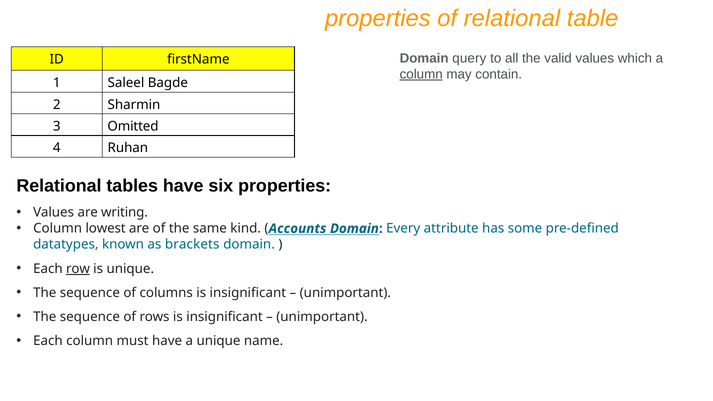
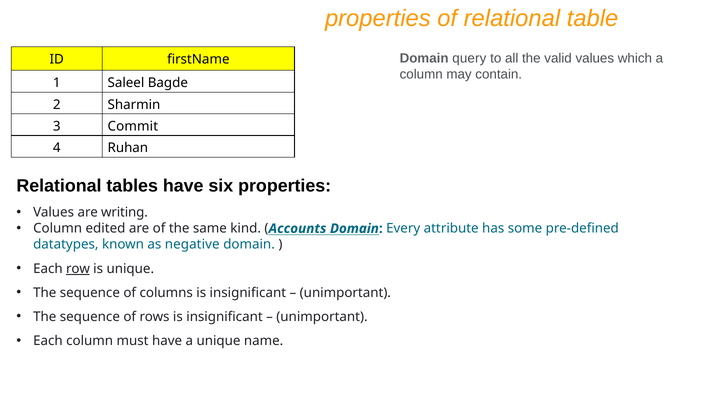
column underline: present -> none (421, 74)
Omitted: Omitted -> Commit (133, 126)
lowest: lowest -> edited (105, 229)
brackets: brackets -> negative (192, 245)
